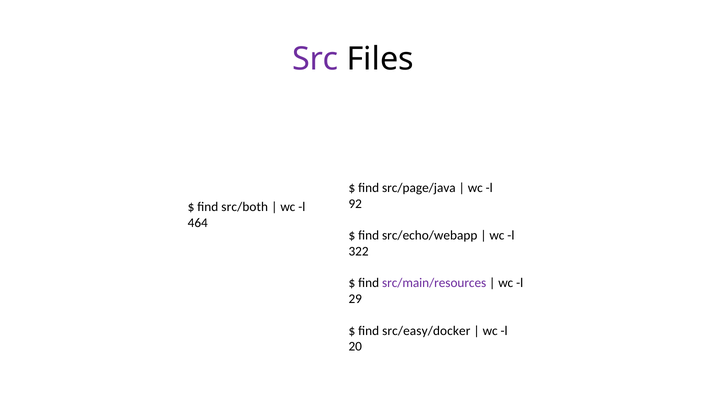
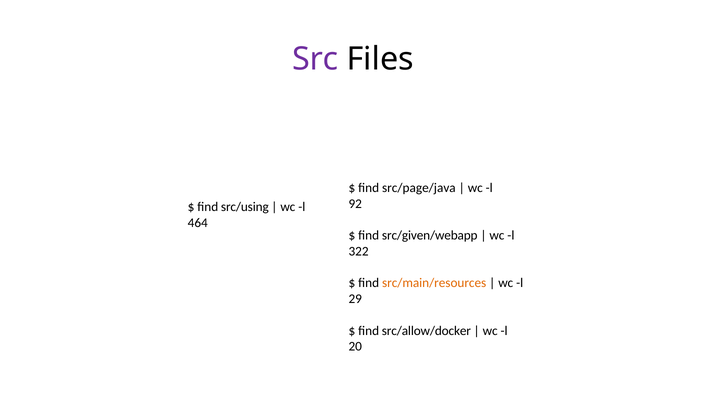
src/both: src/both -> src/using (245, 207)
src/echo/webapp: src/echo/webapp -> src/given/webapp (430, 235)
src/main/resources colour: purple -> orange (434, 283)
src/easy/docker: src/easy/docker -> src/allow/docker (426, 331)
